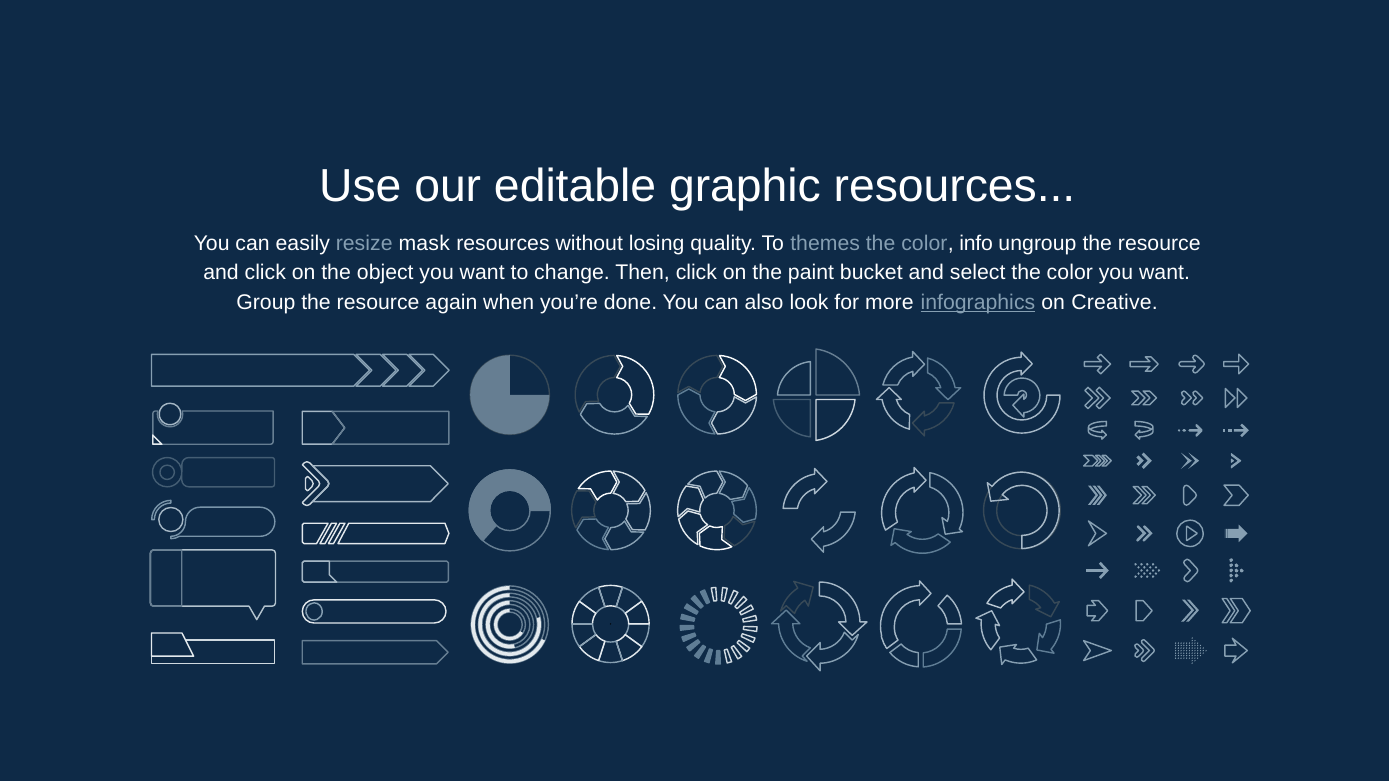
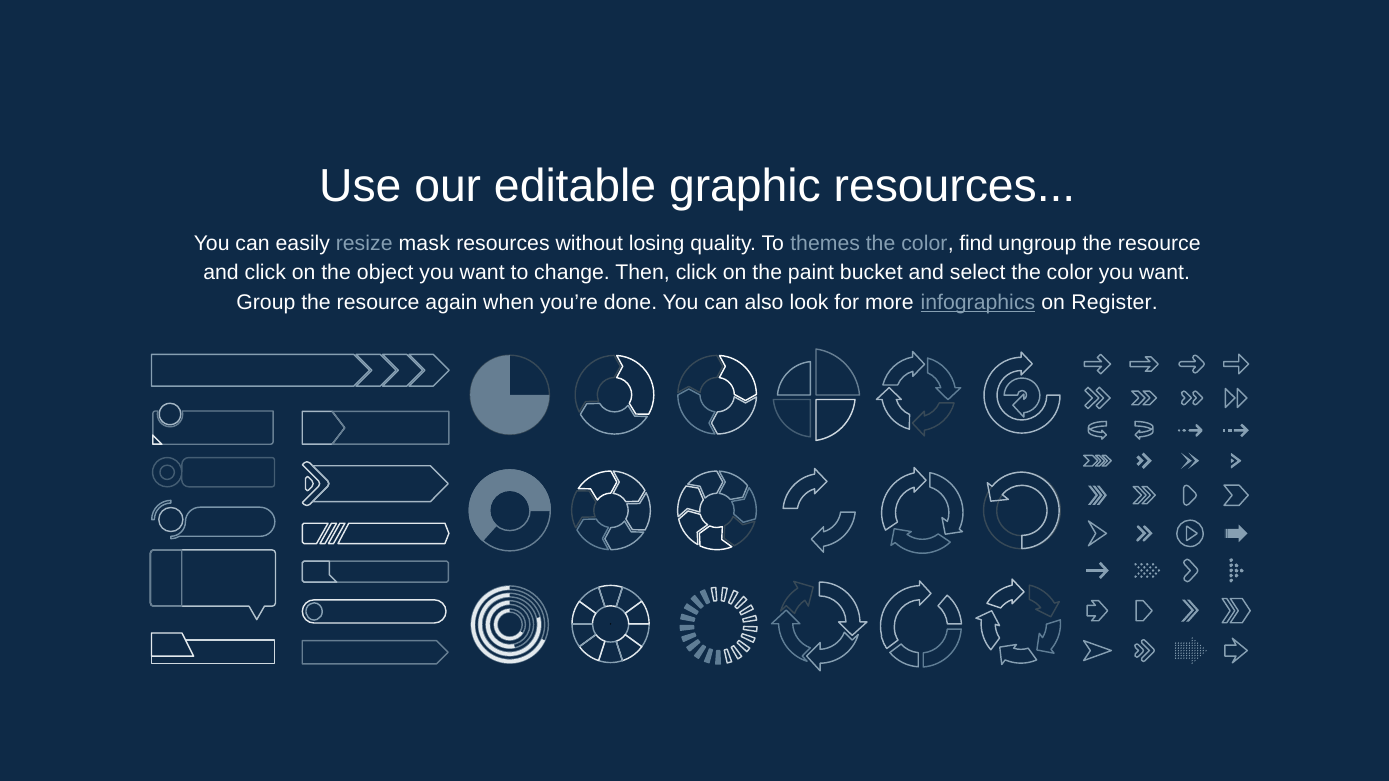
info: info -> find (976, 244)
Creative: Creative -> Register (1115, 302)
